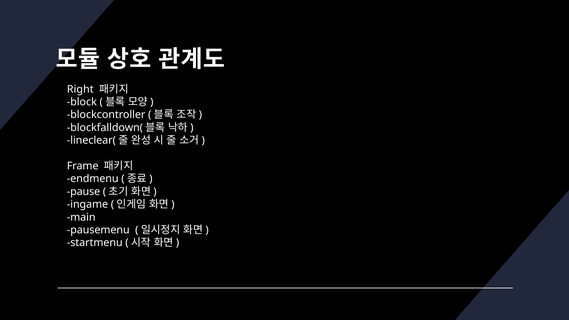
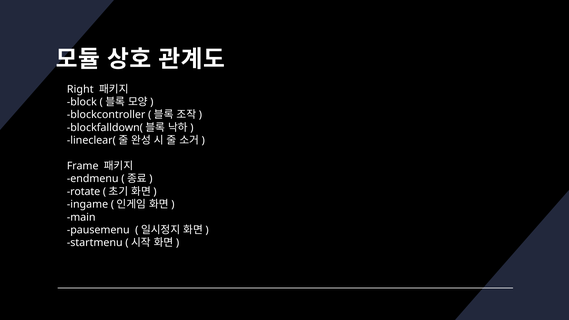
pause: pause -> rotate (84, 192)
